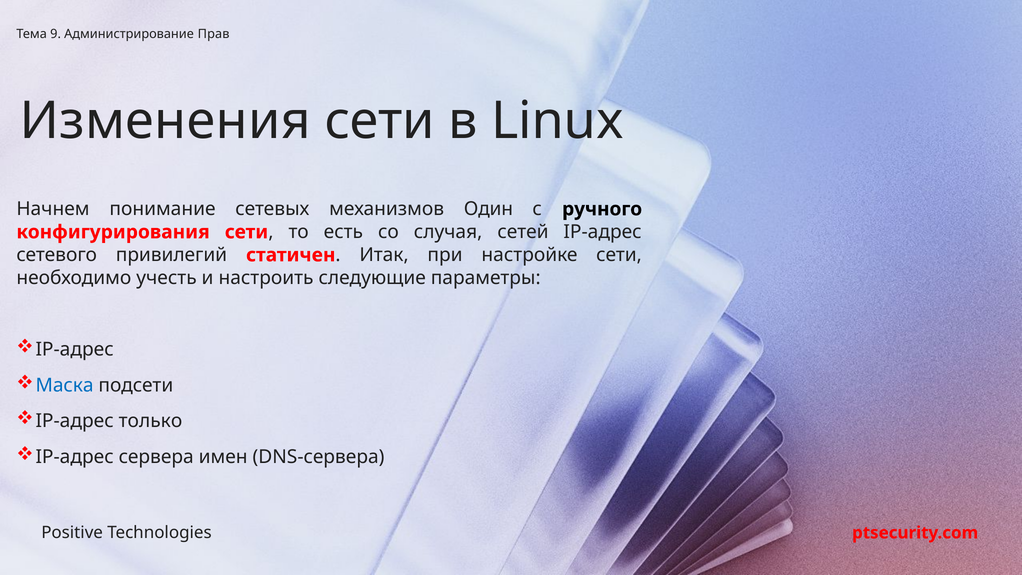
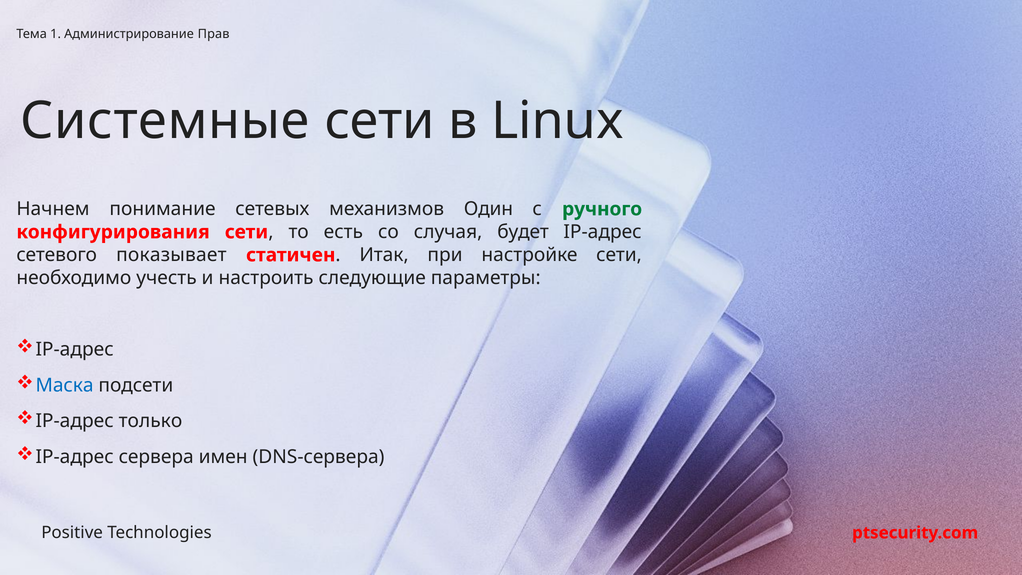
9: 9 -> 1 (56, 34)
Изменения: Изменения -> Системные (165, 121)
ручного colour: black -> green (602, 209)
сетей: сетей -> будет (523, 232)
привилегий: привилегий -> показывает (171, 255)
